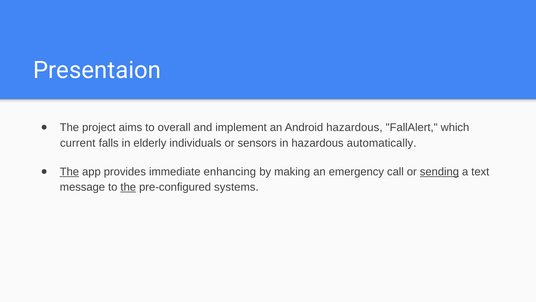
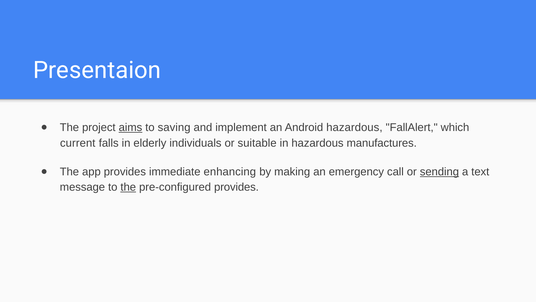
aims underline: none -> present (130, 127)
overall: overall -> saving (174, 127)
sensors: sensors -> suitable (257, 143)
automatically: automatically -> manufactures (382, 143)
The underline: present -> none (69, 172)
pre-configured systems: systems -> provides (236, 187)
